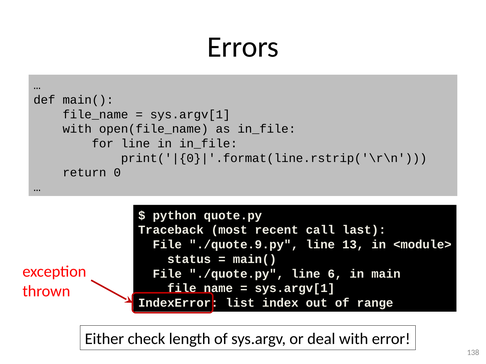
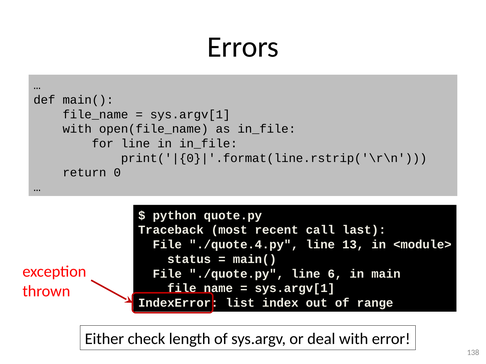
./quote.9.py: ./quote.9.py -> ./quote.4.py (244, 245)
